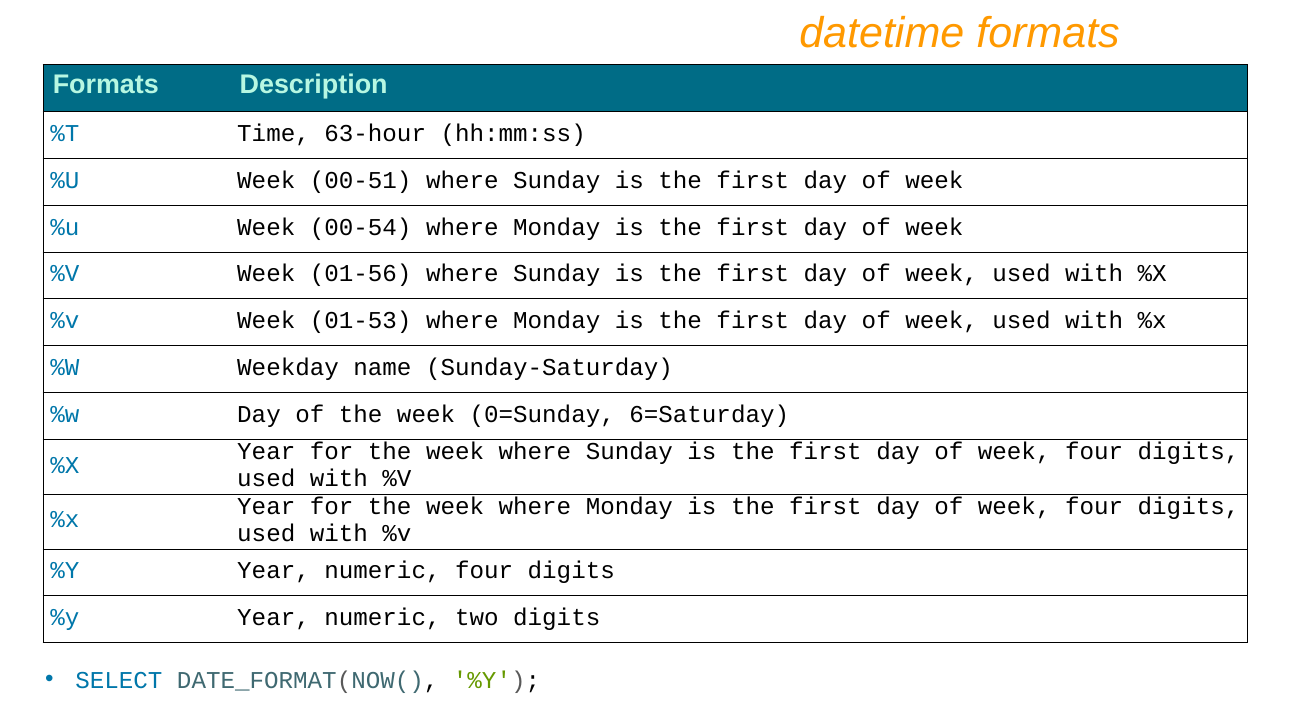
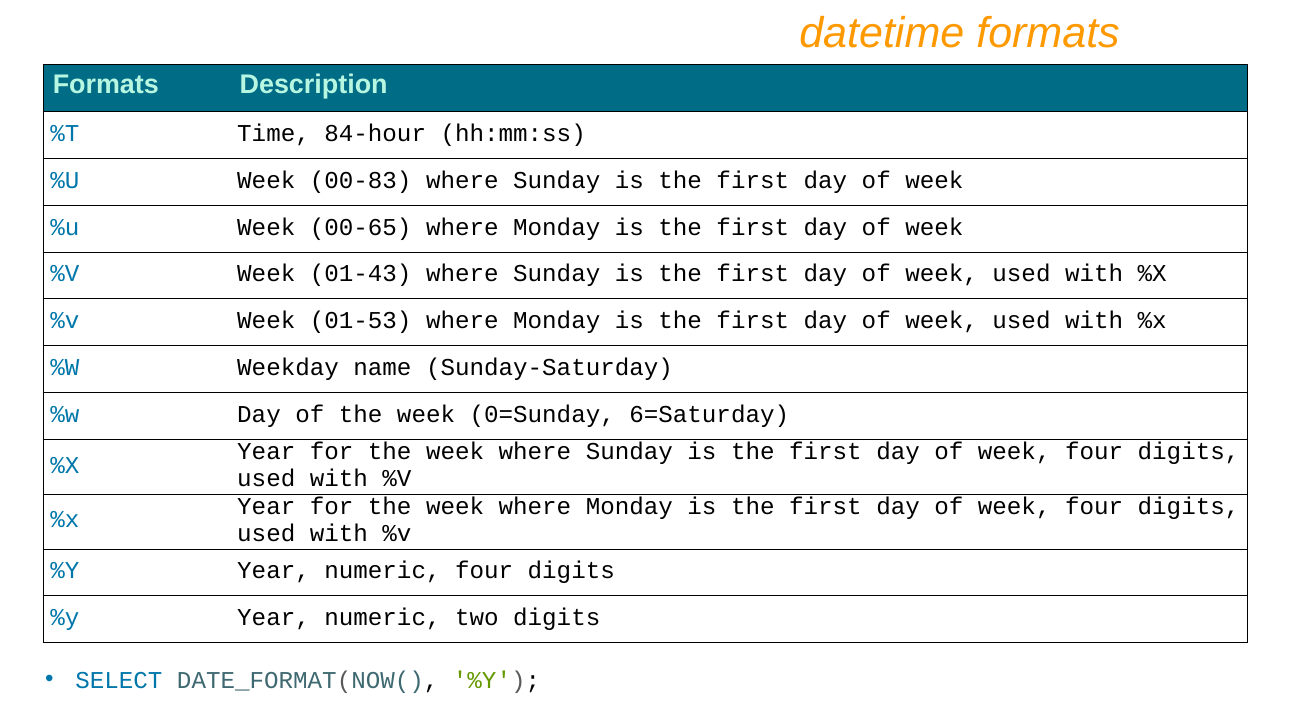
63-hour: 63-hour -> 84-hour (375, 133)
00-51: 00-51 -> 00-83 (361, 180)
00-54: 00-54 -> 00-65 (361, 227)
01-56: 01-56 -> 01-43 (361, 274)
